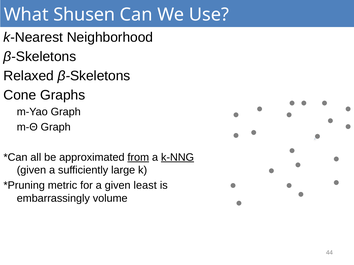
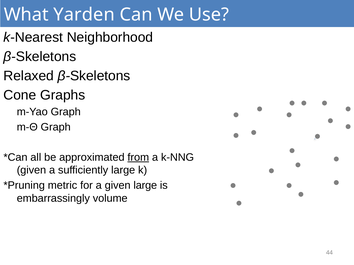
Shusen: Shusen -> Yarden (84, 15)
k-NNG underline: present -> none (178, 157)
given least: least -> large (145, 186)
